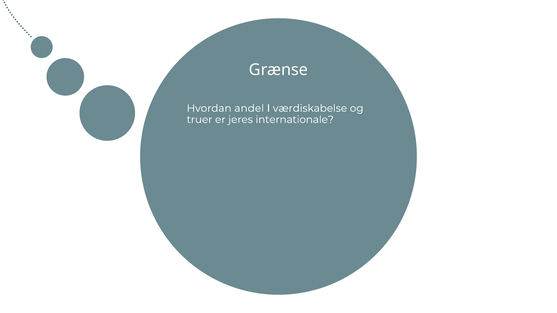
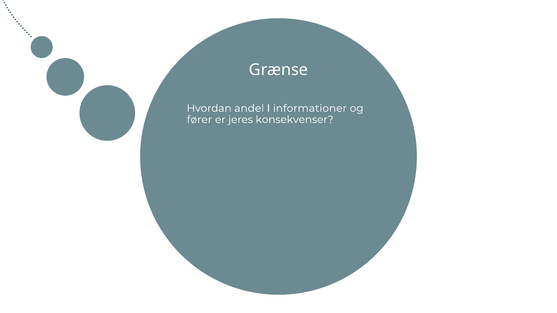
værdiskabelse: værdiskabelse -> informationer (310, 108)
truer: truer -> fører (199, 120)
internationale: internationale -> konsekvenser (295, 120)
